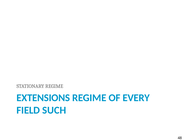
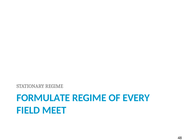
EXTENSIONS: EXTENSIONS -> FORMULATE (43, 97)
SUCH: SUCH -> MEET (54, 110)
